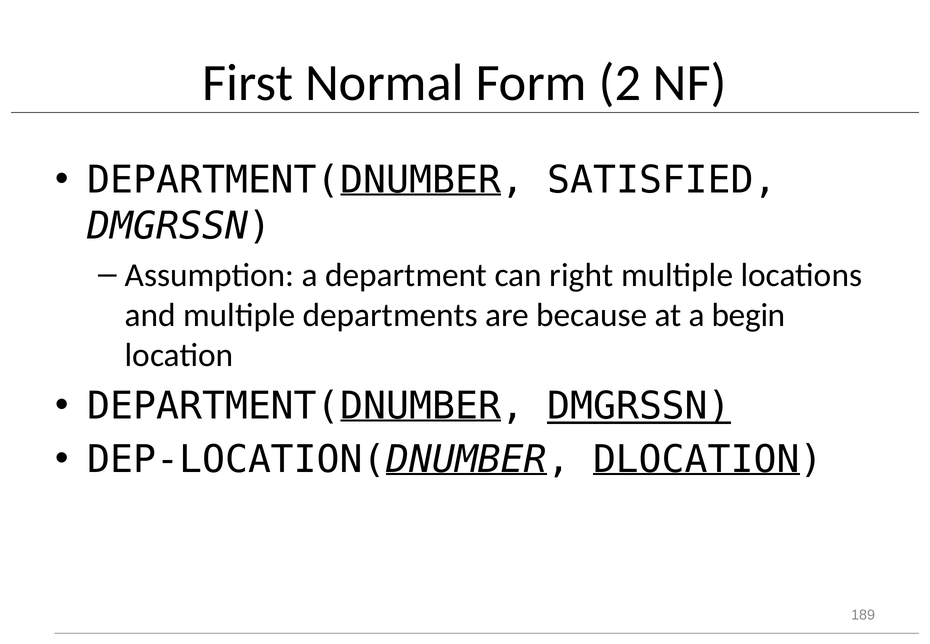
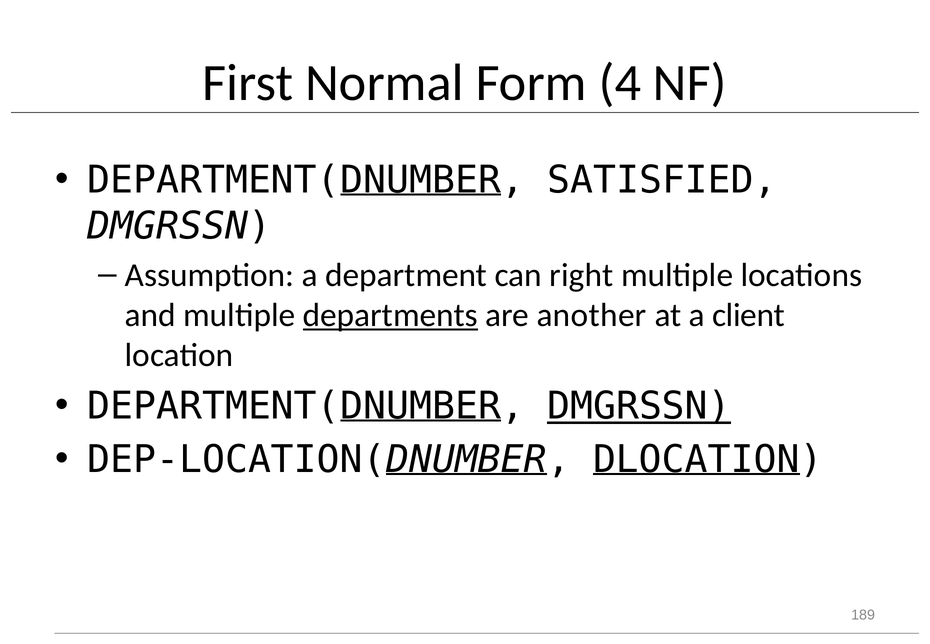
2: 2 -> 4 (620, 83)
departments underline: none -> present (390, 315)
because: because -> another (592, 315)
begin: begin -> client (749, 315)
